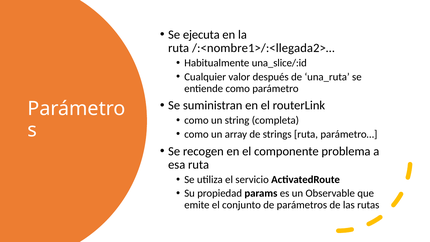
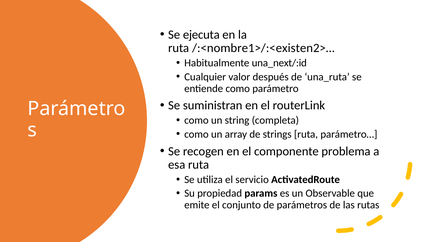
/:<nombre1>/:<llegada2>…: /:<nombre1>/:<llegada2>… -> /:<nombre1>/:<existen2>… (263, 48)
una_slice/:id: una_slice/:id -> una_next/:id (279, 63)
